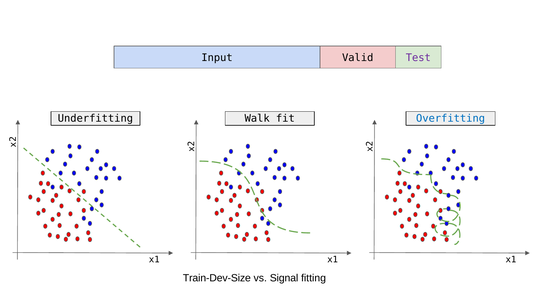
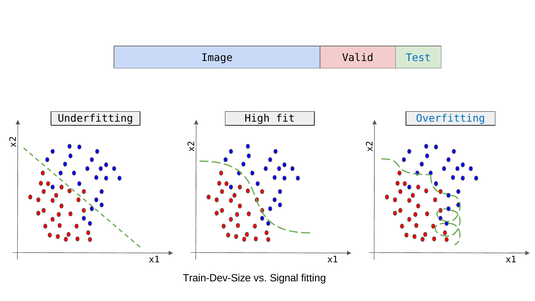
Input: Input -> Image (217, 58)
Test colour: purple -> blue (418, 58)
Walk: Walk -> High (257, 118)
